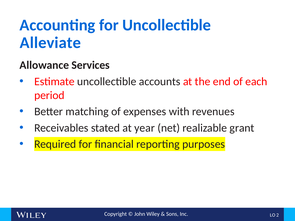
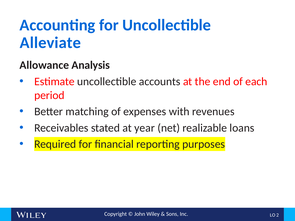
Services: Services -> Analysis (91, 65)
grant: grant -> loans (242, 128)
